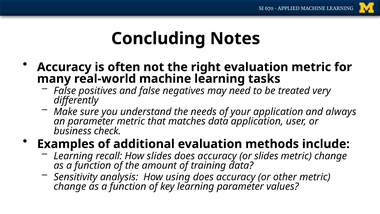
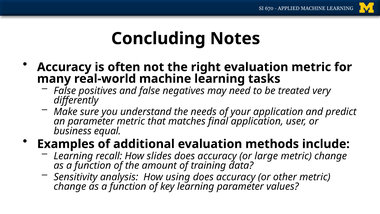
always: always -> predict (341, 112)
matches data: data -> final (218, 121)
check: check -> equal (107, 131)
or slides: slides -> large (266, 156)
